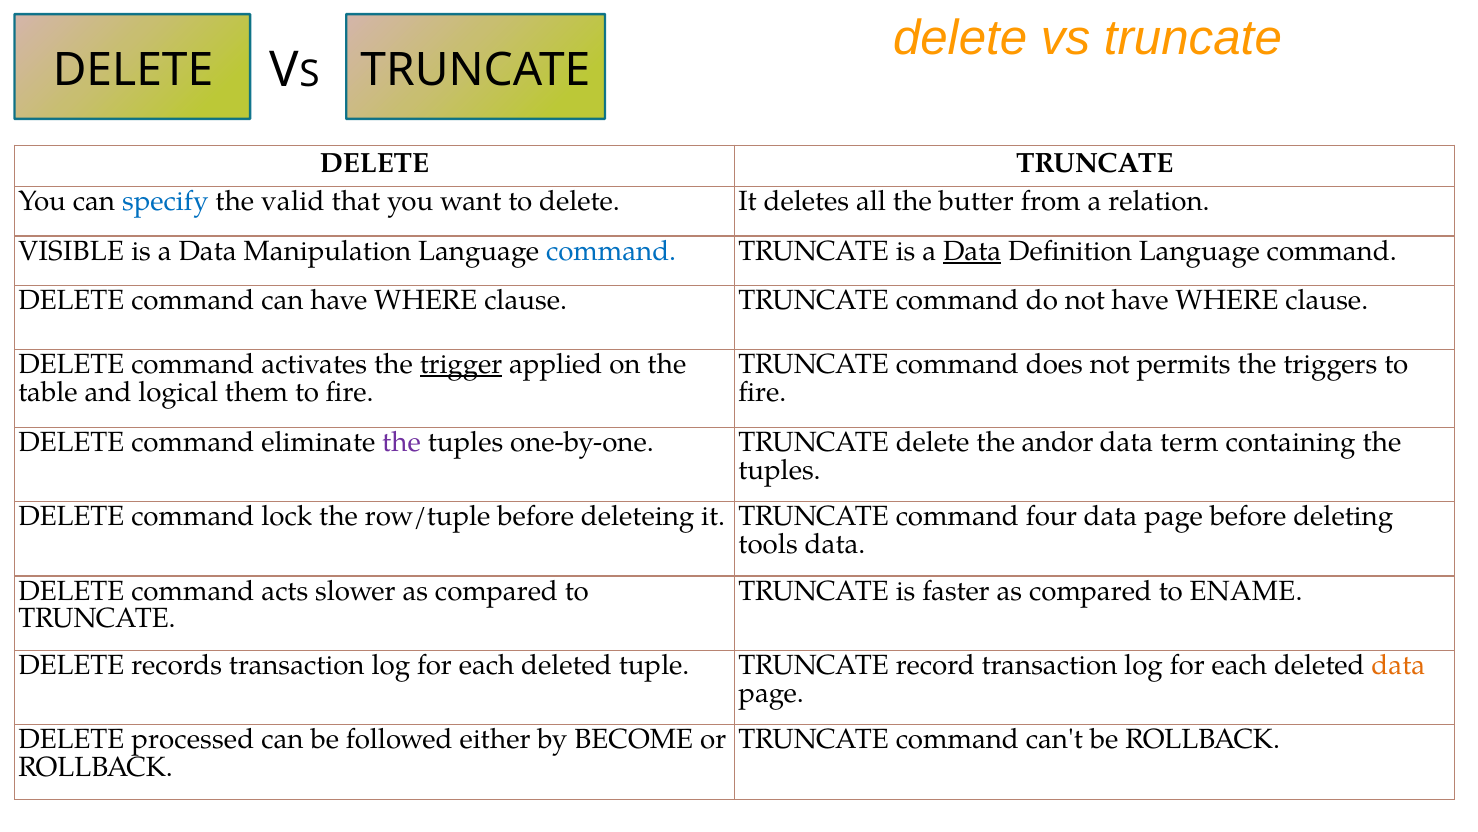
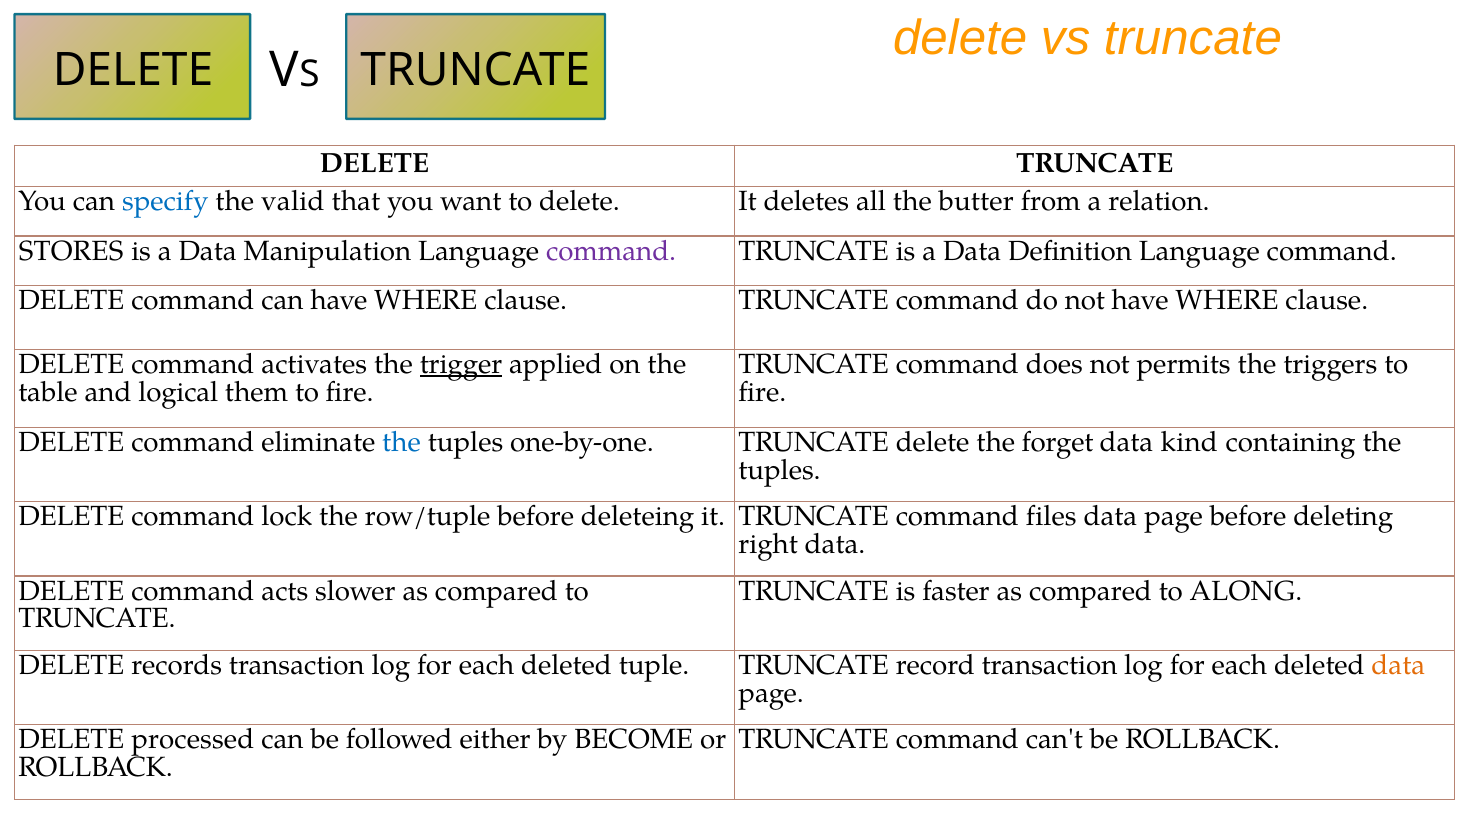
VISIBLE: VISIBLE -> STORES (71, 251)
command colour: blue -> purple (611, 251)
Data underline: present -> none (972, 251)
the colour: purple -> blue (402, 442)
andor: andor -> forget (1058, 442)
term: term -> kind (1189, 442)
four: four -> files (1051, 516)
tools: tools -> right (768, 544)
ENAME: ENAME -> ALONG (1246, 590)
